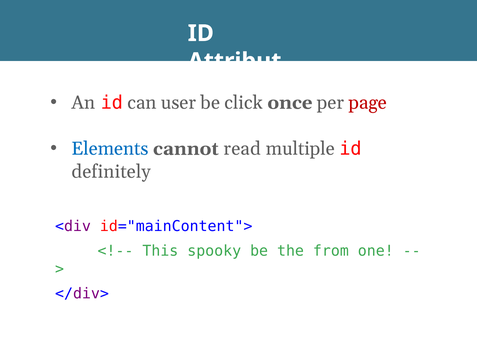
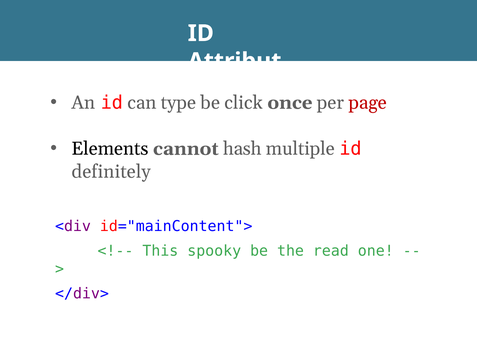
user: user -> type (179, 103)
Elements colour: blue -> black (110, 149)
read: read -> hash (242, 149)
from: from -> read (331, 251)
